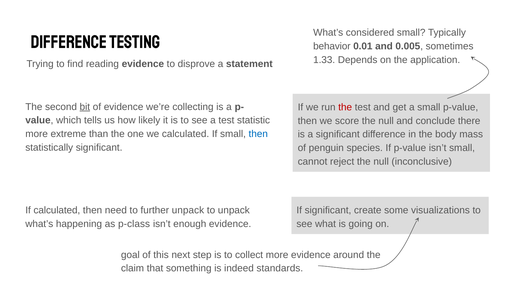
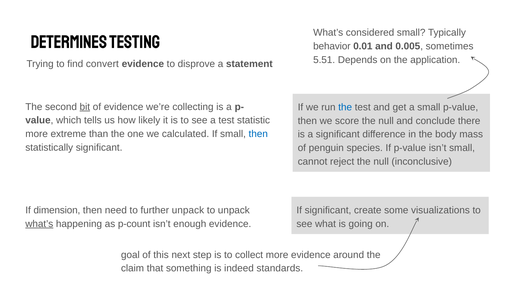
Difference: Difference -> Determines (69, 42)
1.33: 1.33 -> 5.51 (324, 60)
reading: reading -> convert (102, 64)
the colour: red -> blue (345, 107)
If calculated: calculated -> dimension (57, 210)
what’s underline: none -> present (39, 224)
p-class: p-class -> p-count (134, 224)
